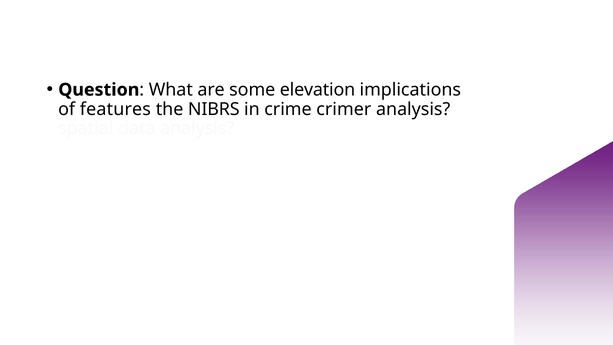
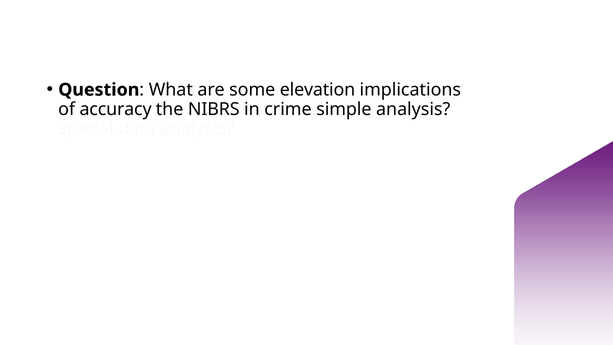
features: features -> accuracy (116, 109)
crimer: crimer -> simple (344, 109)
